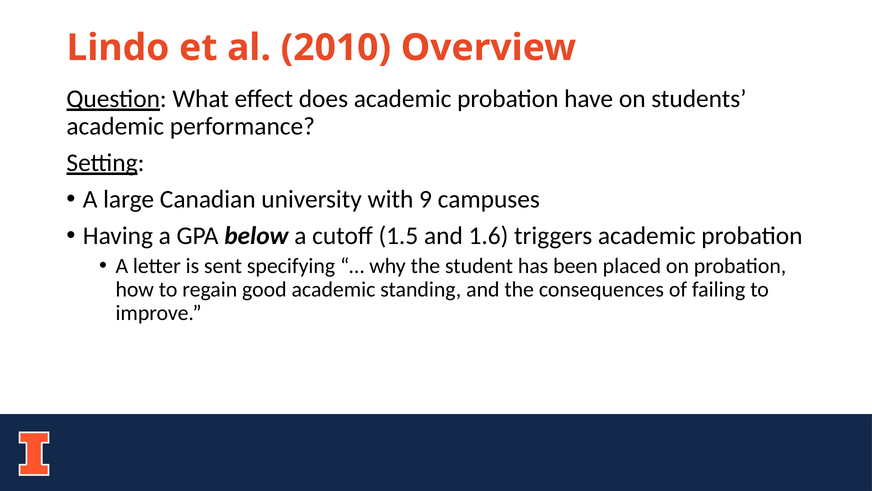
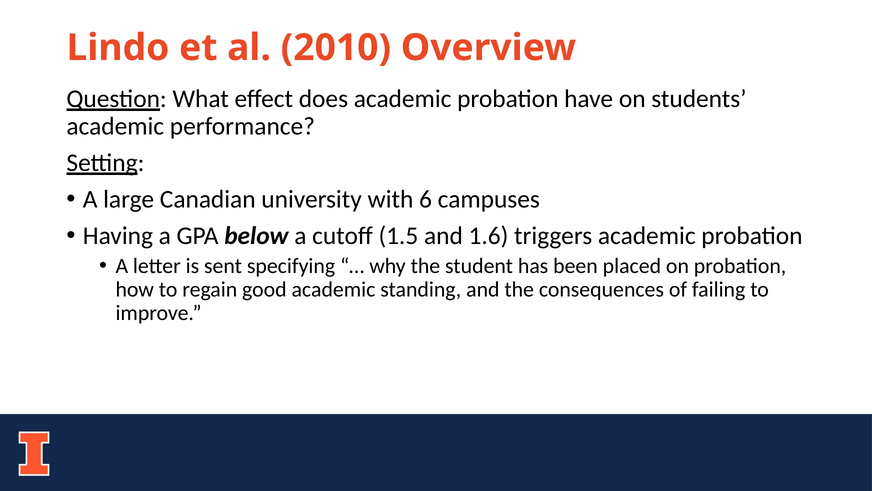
9: 9 -> 6 (426, 199)
